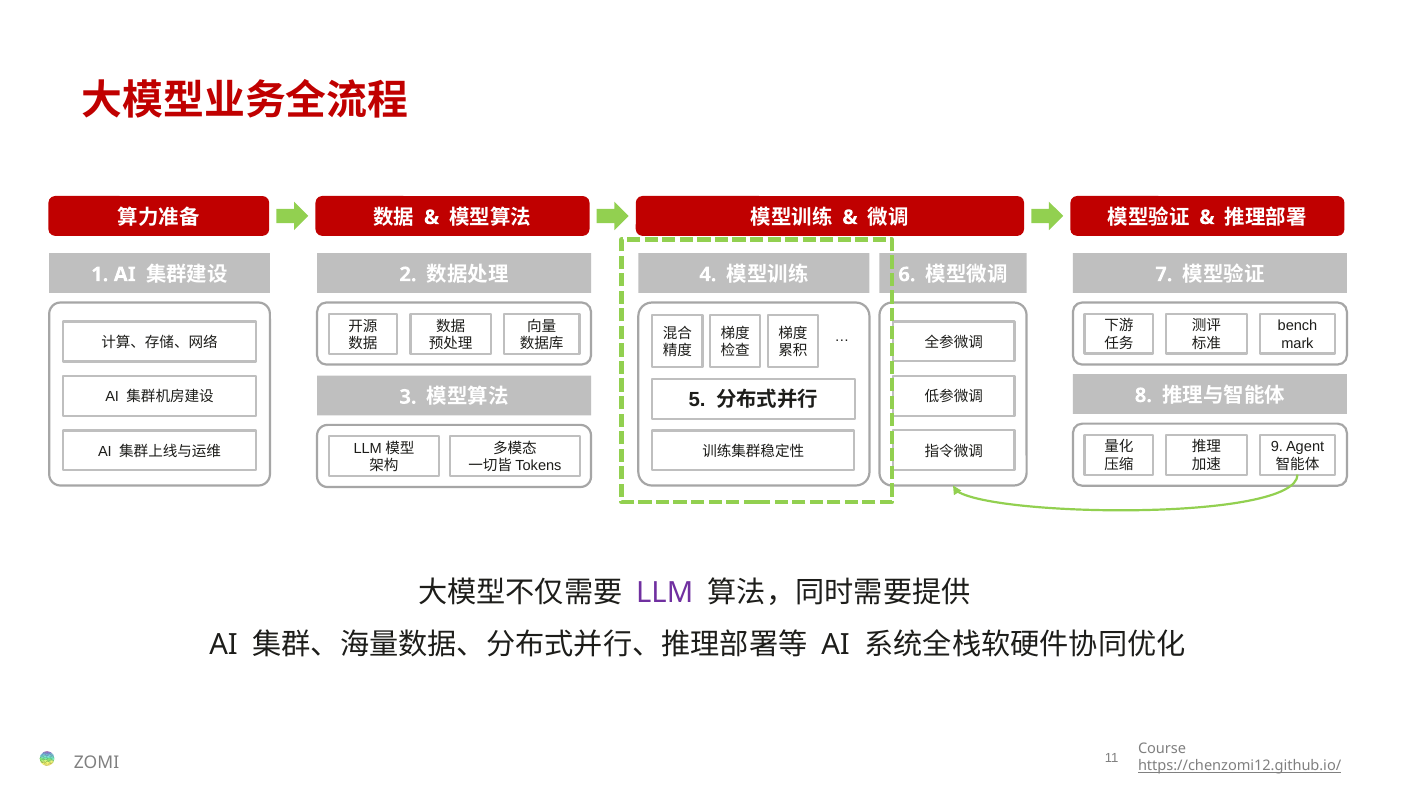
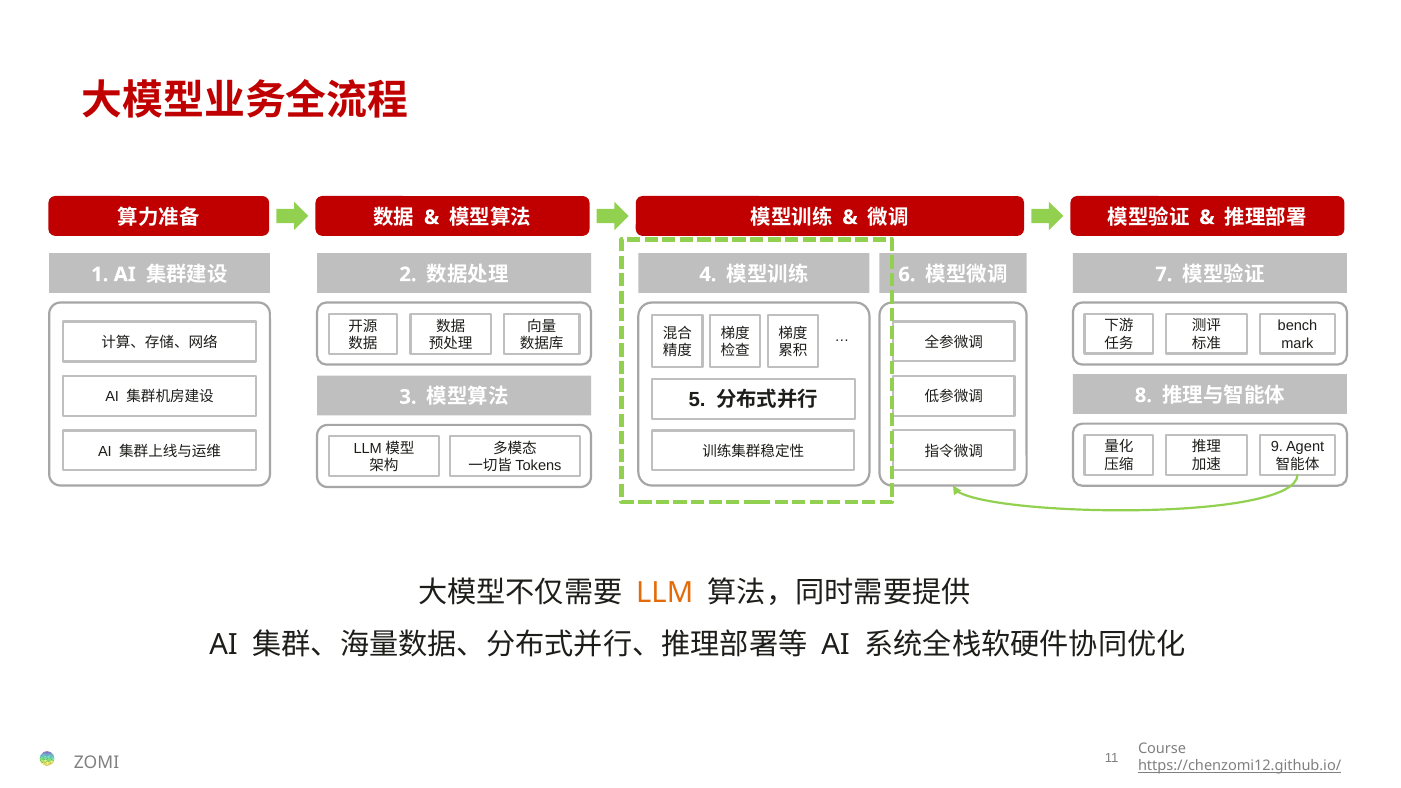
LLM colour: purple -> orange (665, 592)
